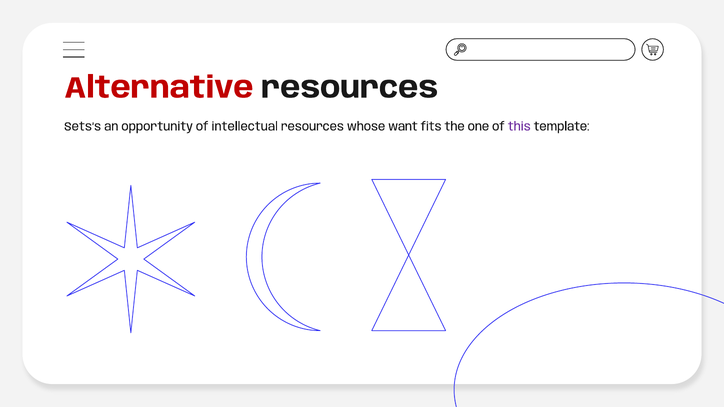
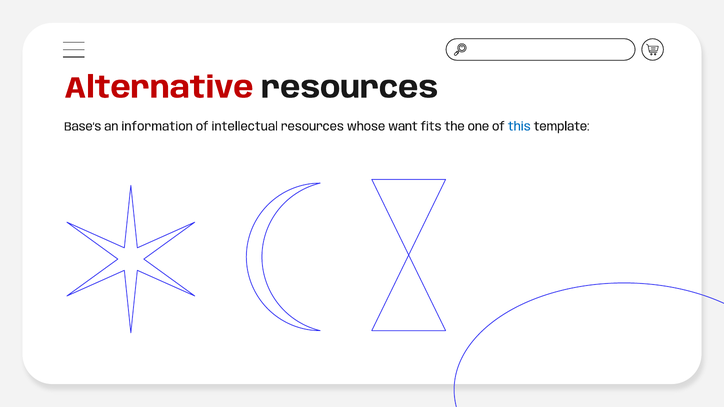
Sets’s: Sets’s -> Base’s (83, 127)
opportunity: opportunity -> information (157, 127)
this colour: purple -> blue (519, 127)
